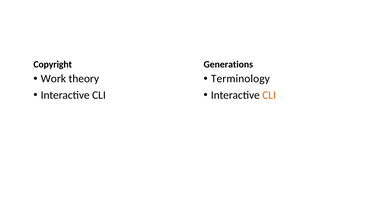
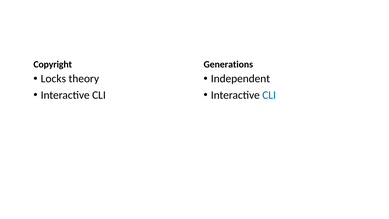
Work: Work -> Locks (53, 79)
Terminology: Terminology -> Independent (240, 79)
CLI colour: orange -> blue (269, 95)
